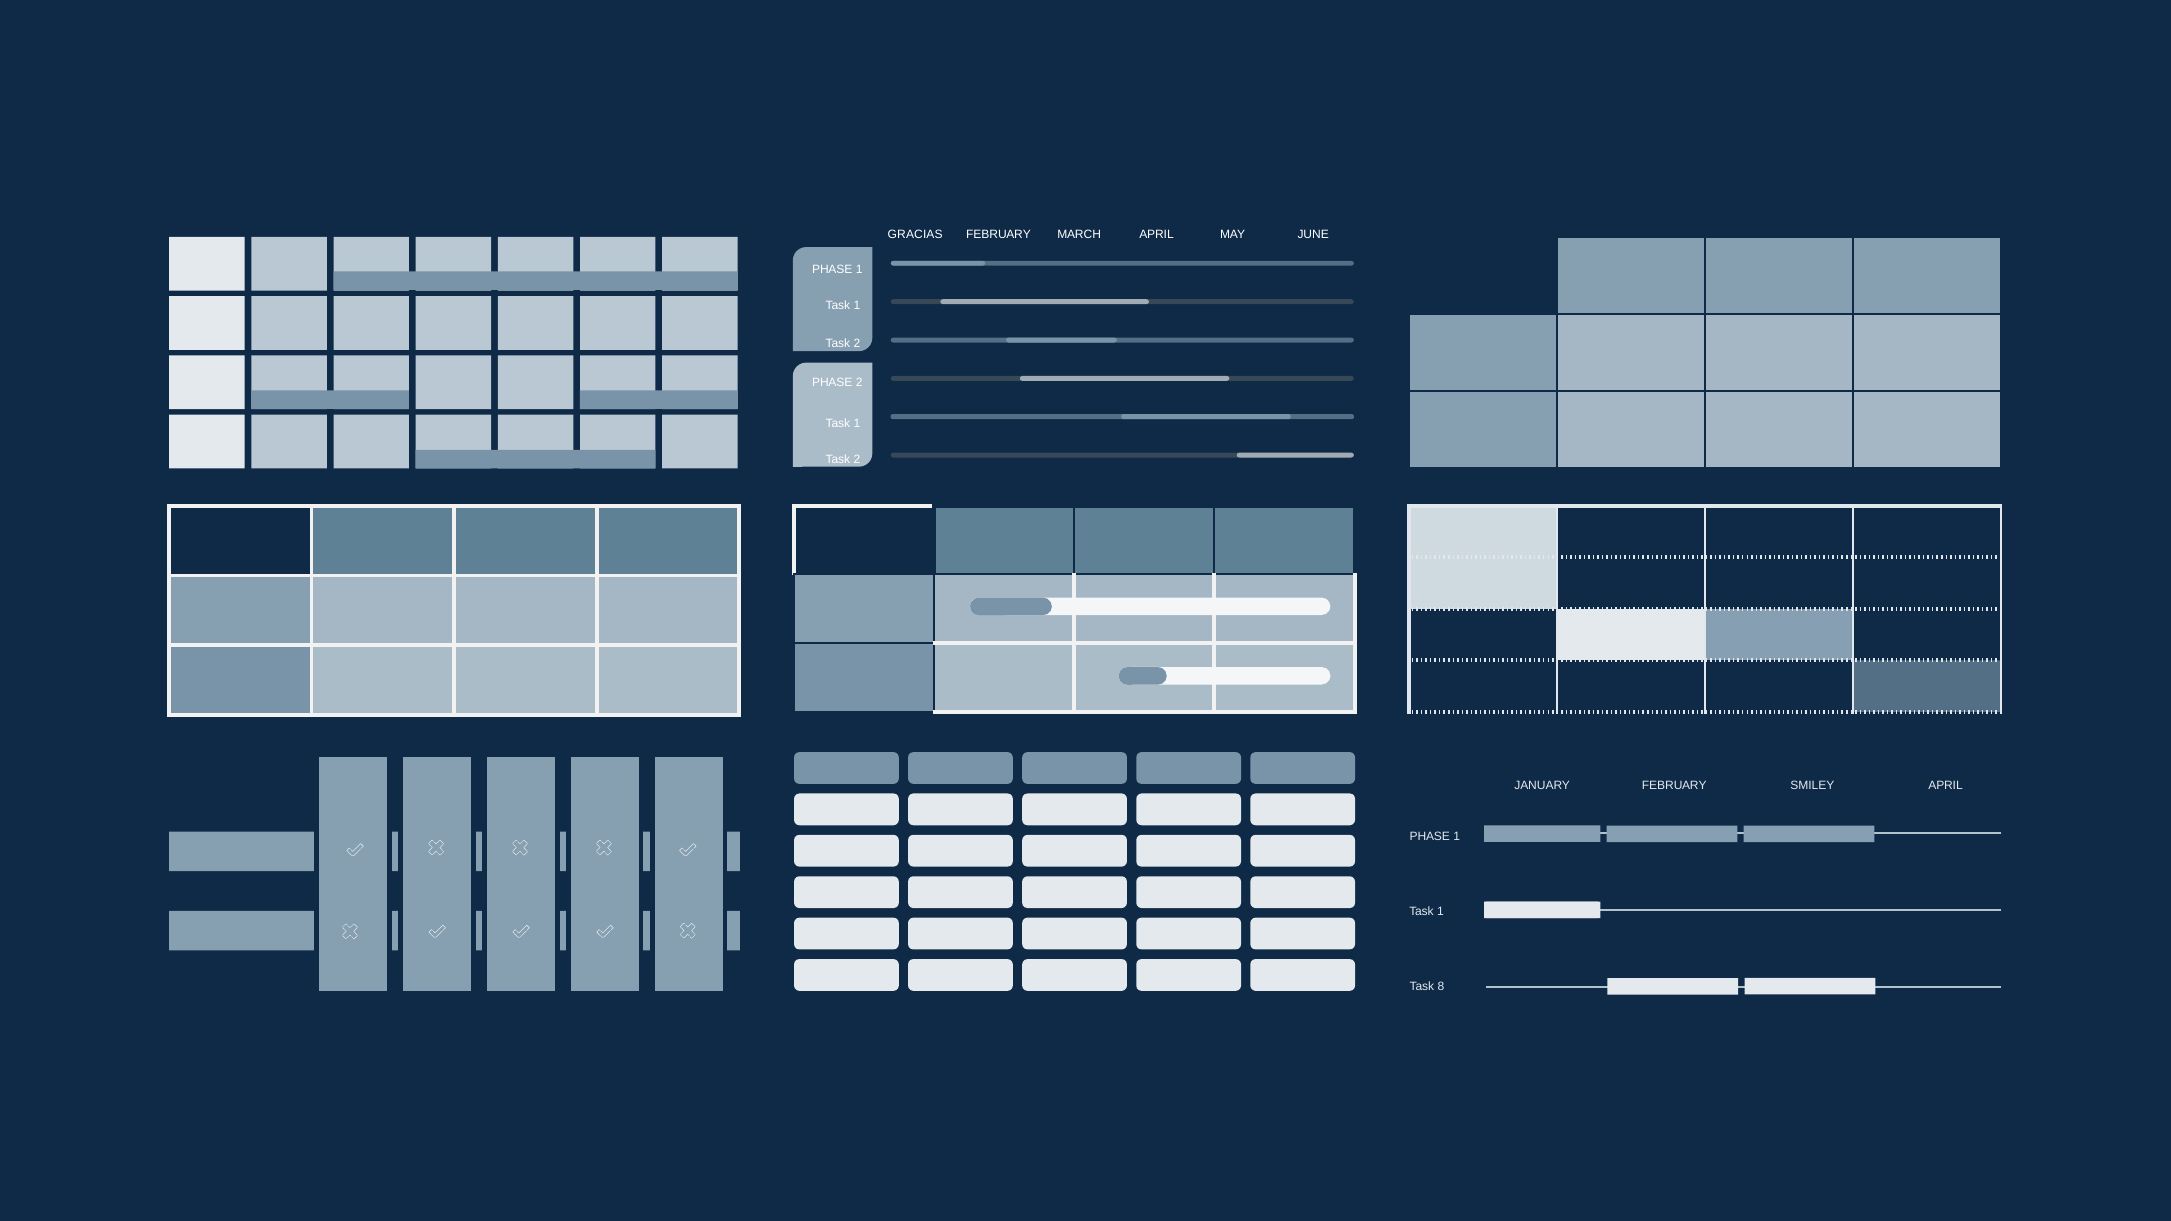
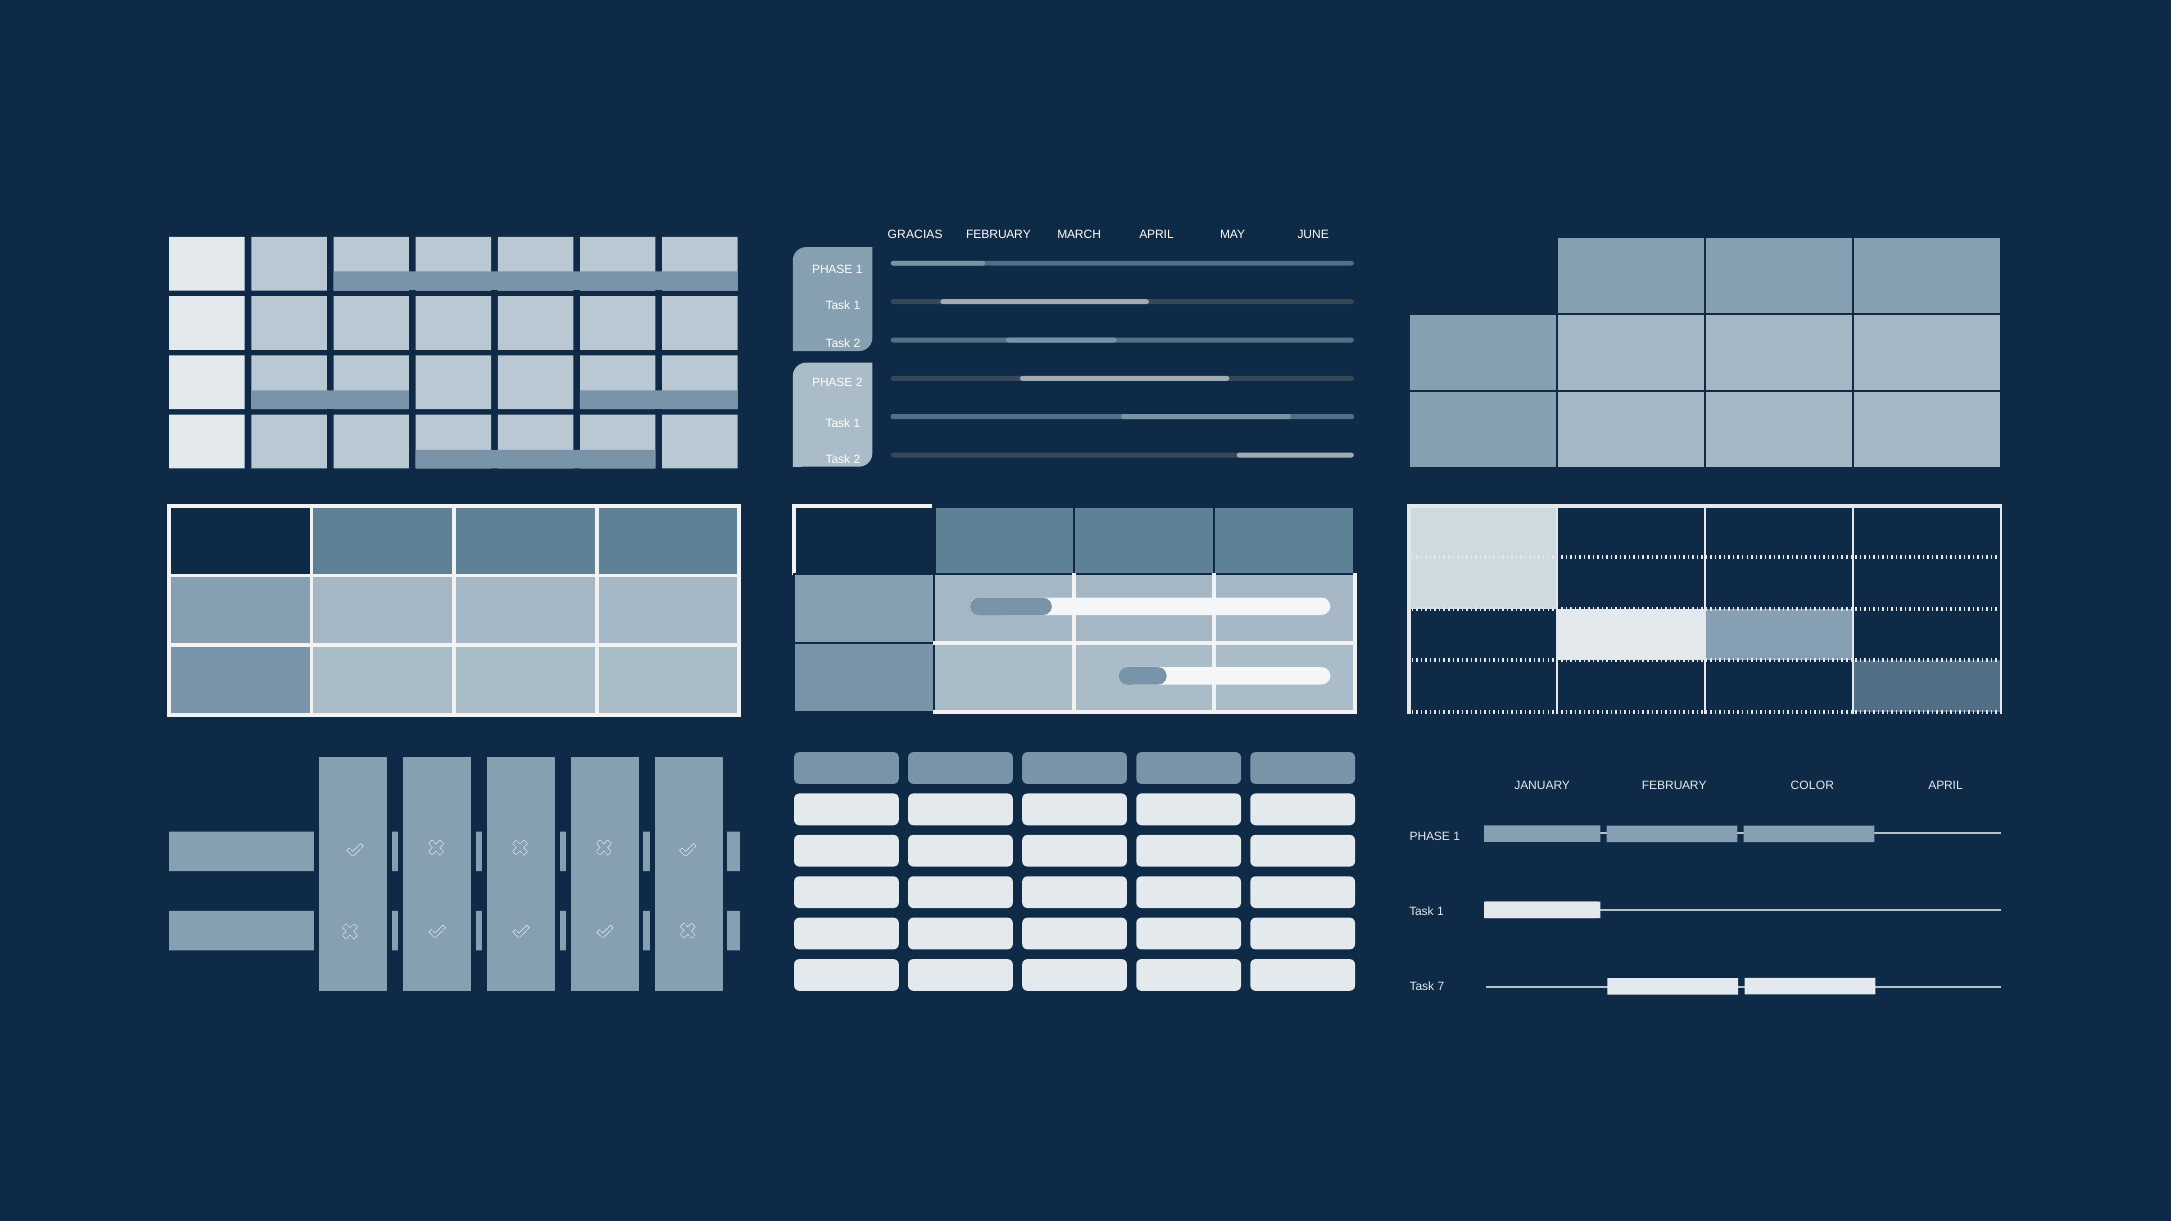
SMILEY: SMILEY -> COLOR (1812, 786)
8: 8 -> 7 (1441, 987)
